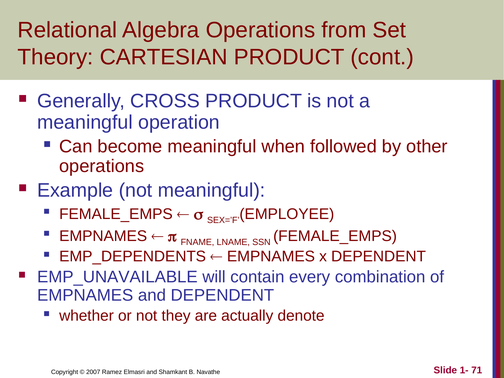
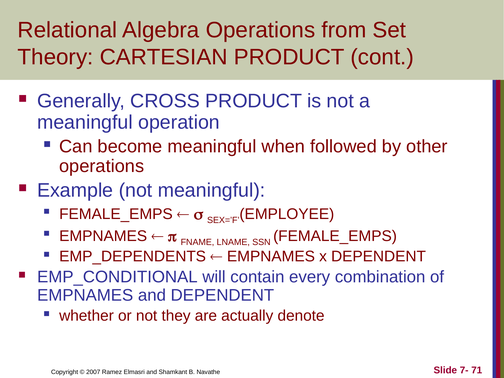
EMP_UNAVAILABLE: EMP_UNAVAILABLE -> EMP_CONDITIONAL (117, 277)
1-: 1- -> 7- (464, 370)
